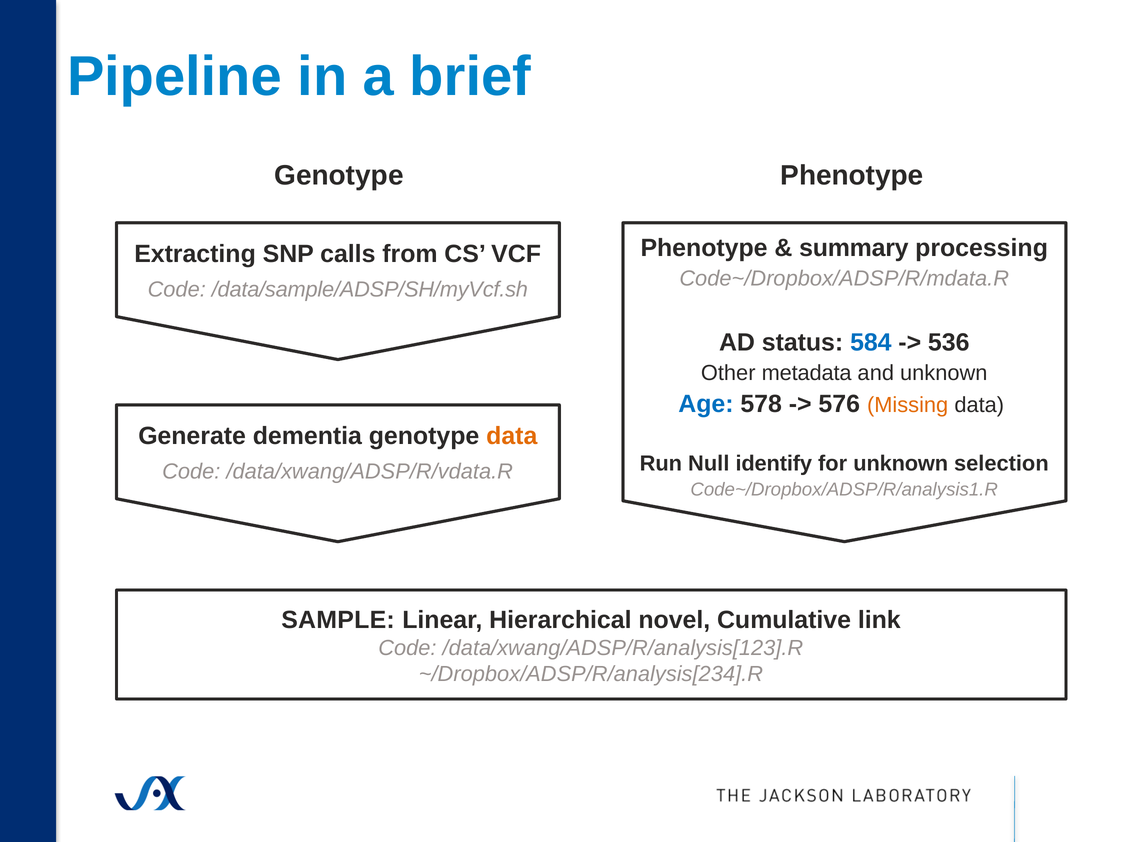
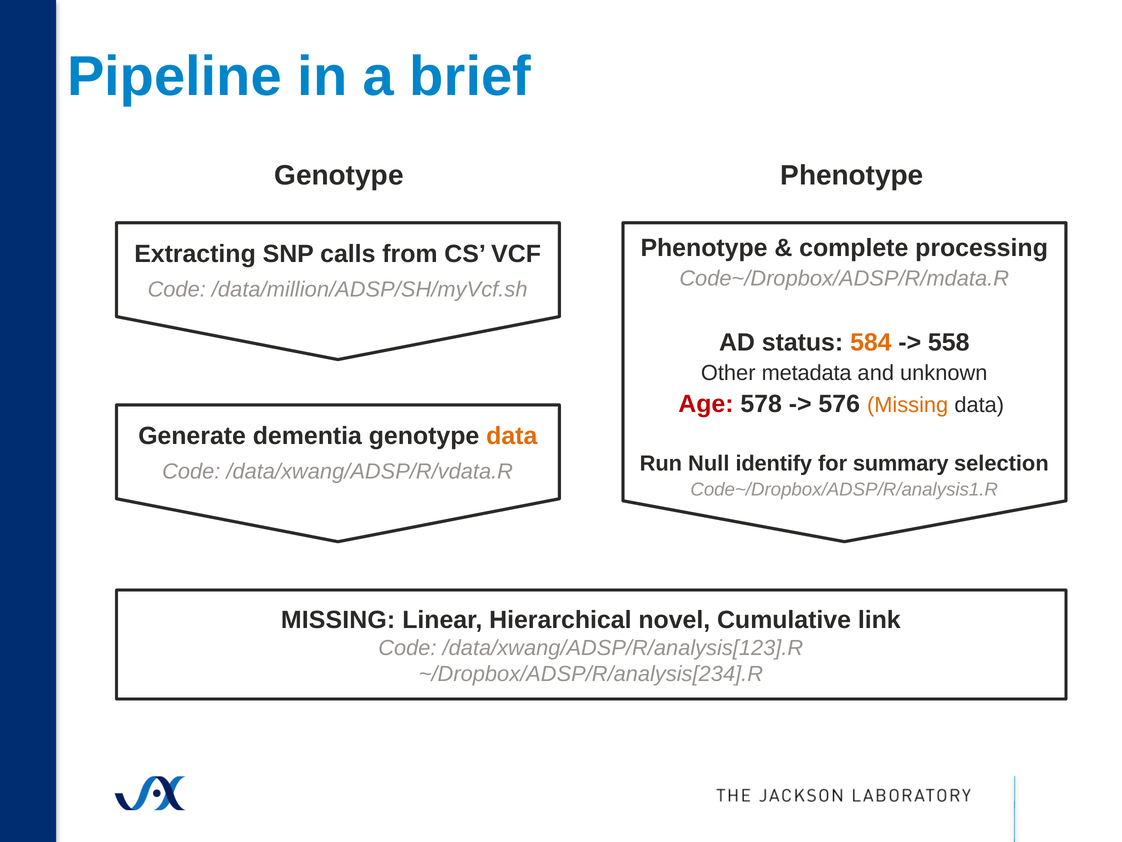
summary: summary -> complete (854, 248)
/data/sample/ADSP/SH/myVcf.sh: /data/sample/ADSP/SH/myVcf.sh -> /data/million/ADSP/SH/myVcf.sh (370, 289)
584 colour: blue -> orange (871, 342)
536: 536 -> 558 (949, 342)
Age colour: blue -> red (706, 404)
for unknown: unknown -> summary (901, 463)
SAMPLE: SAMPLE -> MISSING (338, 620)
